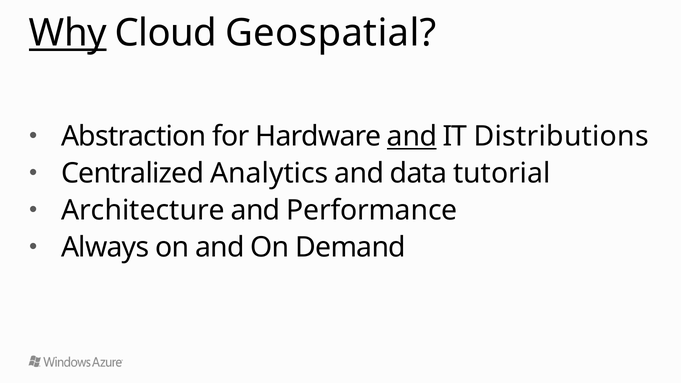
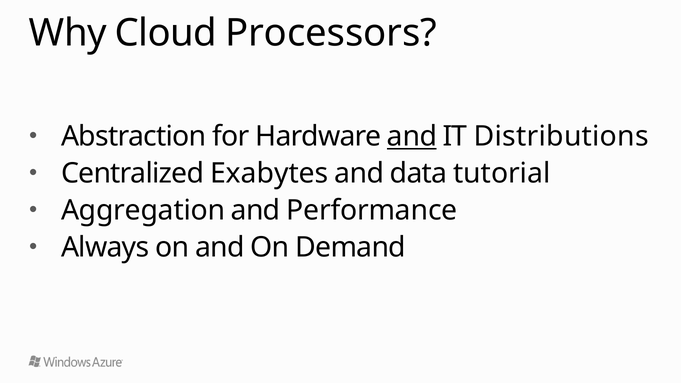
Why underline: present -> none (68, 33)
Geospatial: Geospatial -> Processors (331, 33)
Analytics: Analytics -> Exabytes (269, 174)
Architecture: Architecture -> Aggregation (143, 211)
